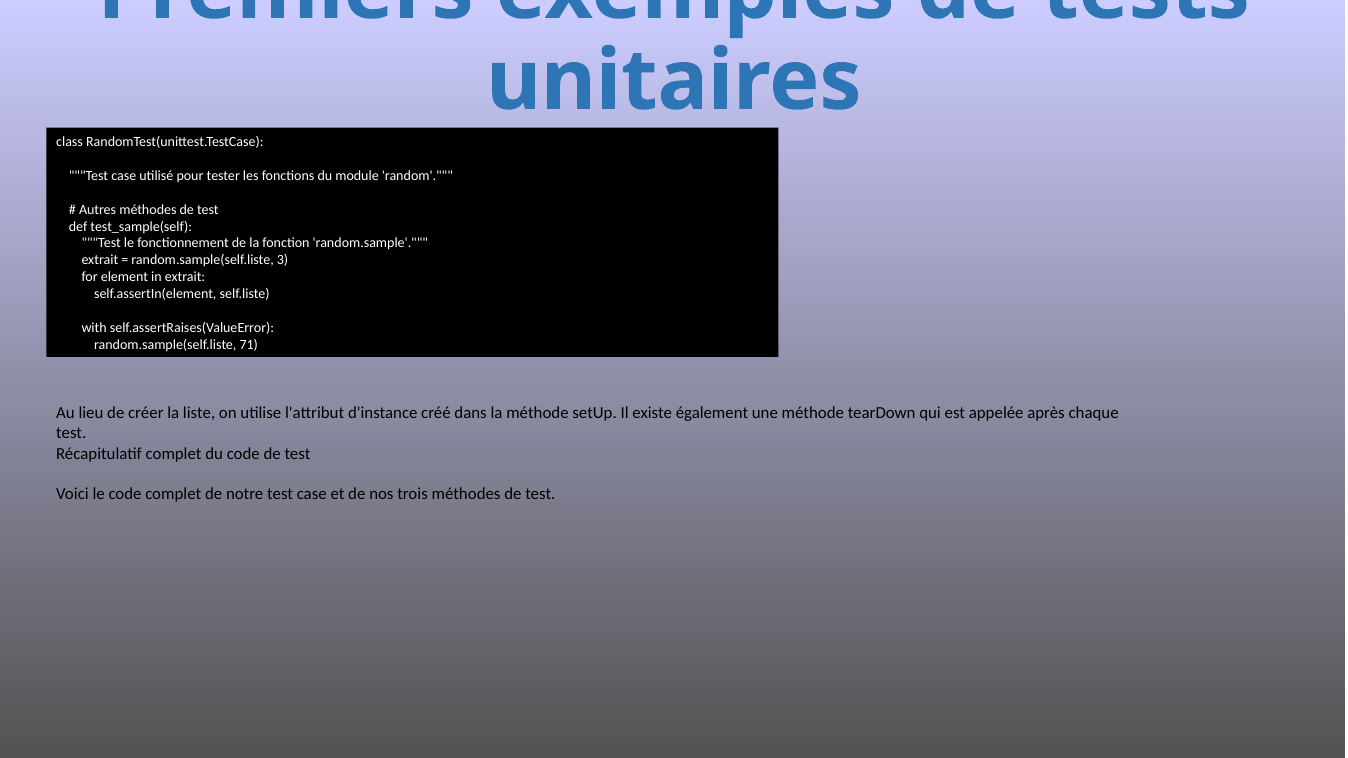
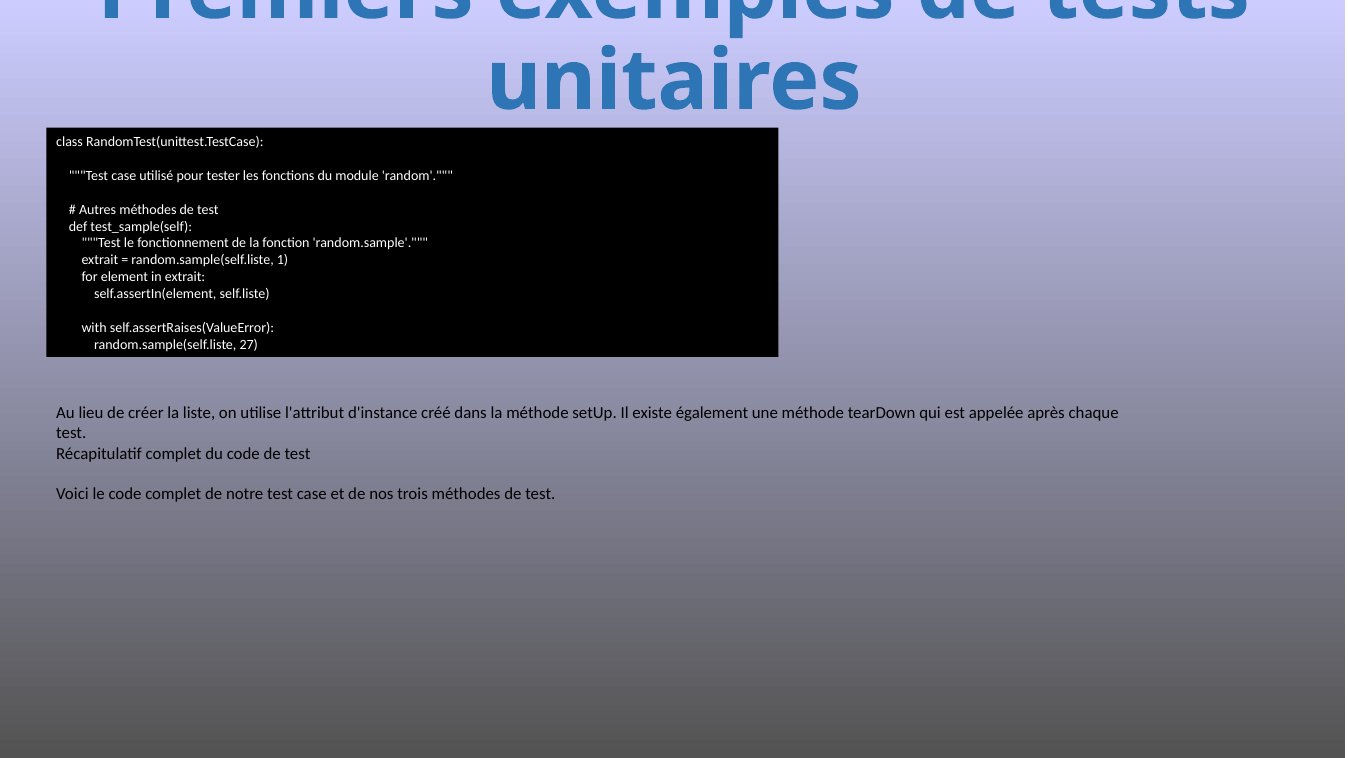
3: 3 -> 1 (283, 260)
71: 71 -> 27 (249, 345)
